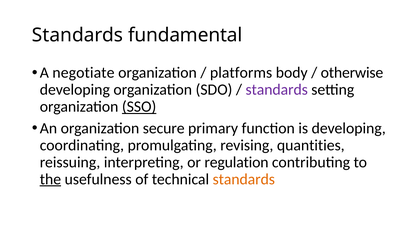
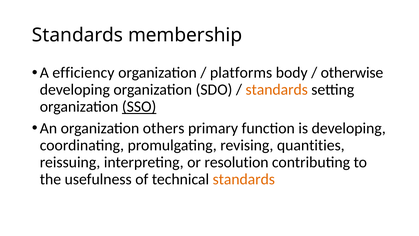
fundamental: fundamental -> membership (185, 35)
negotiate: negotiate -> efficiency (83, 73)
standards colour: purple -> orange (277, 90)
secure: secure -> others (164, 128)
regulation: regulation -> resolution (237, 162)
the underline: present -> none (50, 179)
